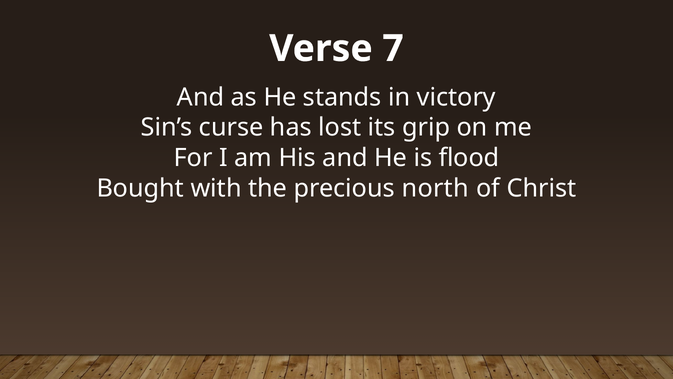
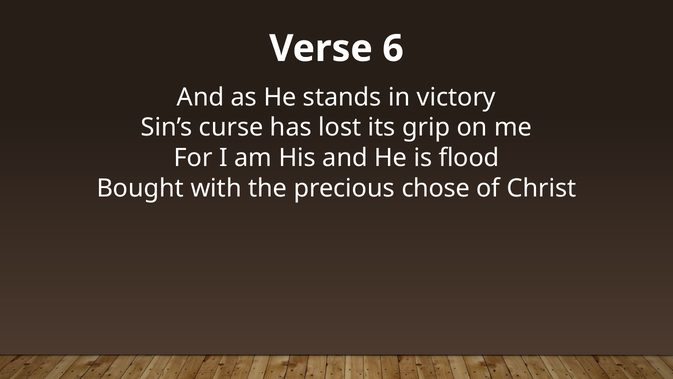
7: 7 -> 6 (393, 49)
north: north -> chose (436, 188)
